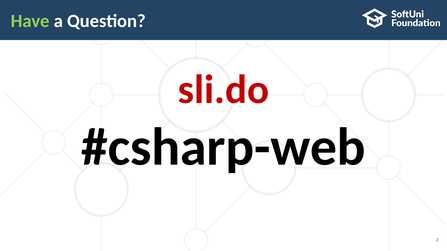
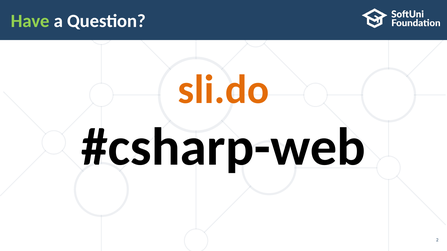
sli.do colour: red -> orange (223, 90)
